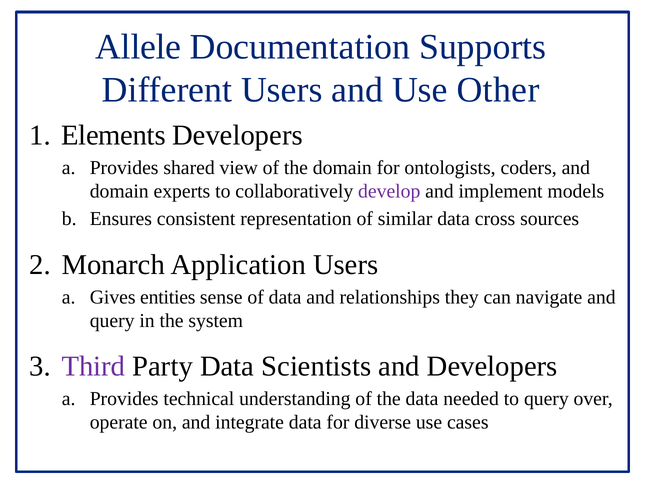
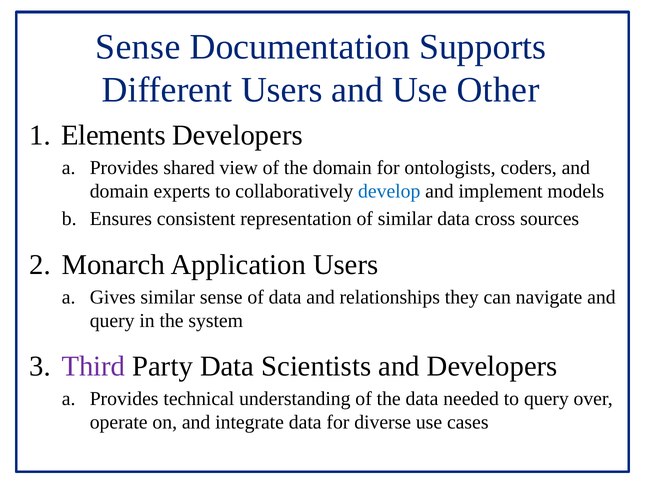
Allele: Allele -> Sense (138, 47)
develop colour: purple -> blue (389, 191)
Gives entities: entities -> similar (168, 297)
